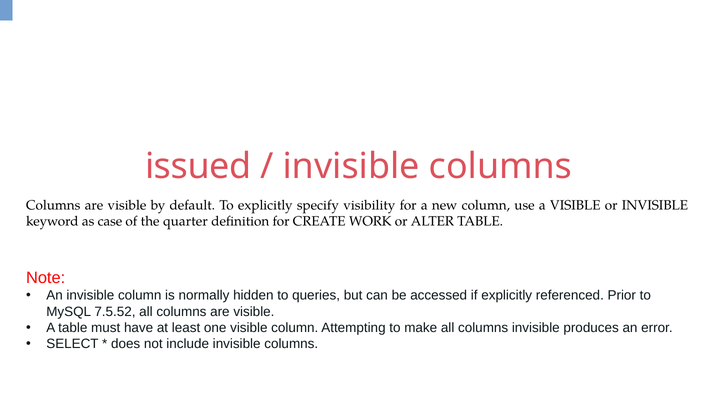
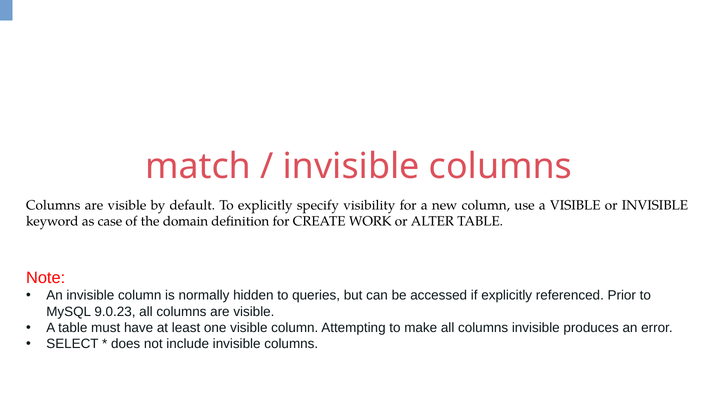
issued: issued -> match (198, 166)
quarter: quarter -> domain (186, 221)
7.5.52: 7.5.52 -> 9.0.23 (115, 312)
